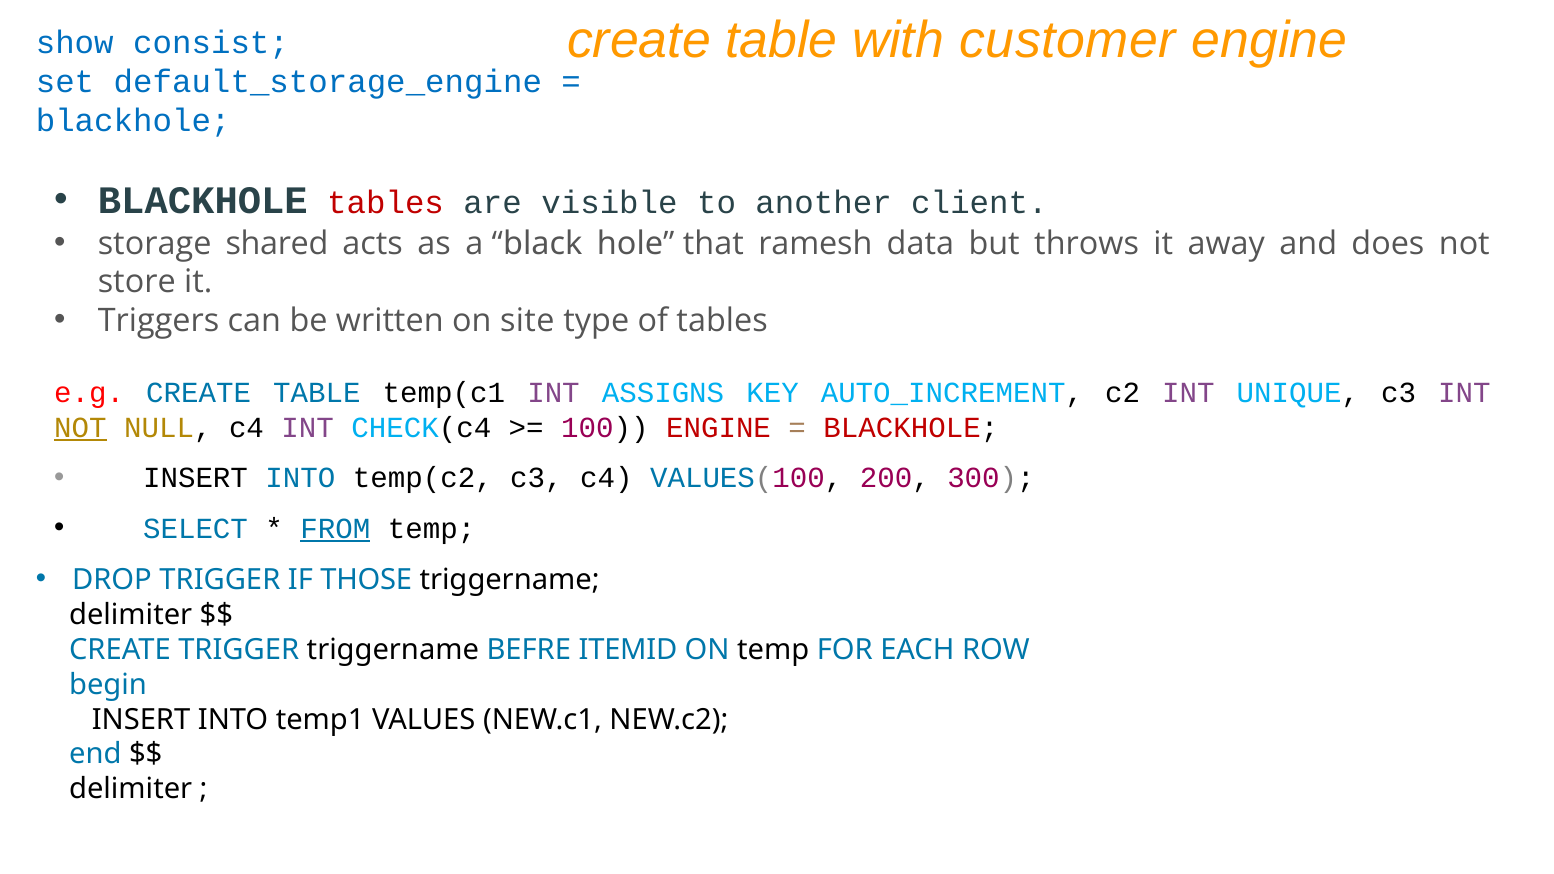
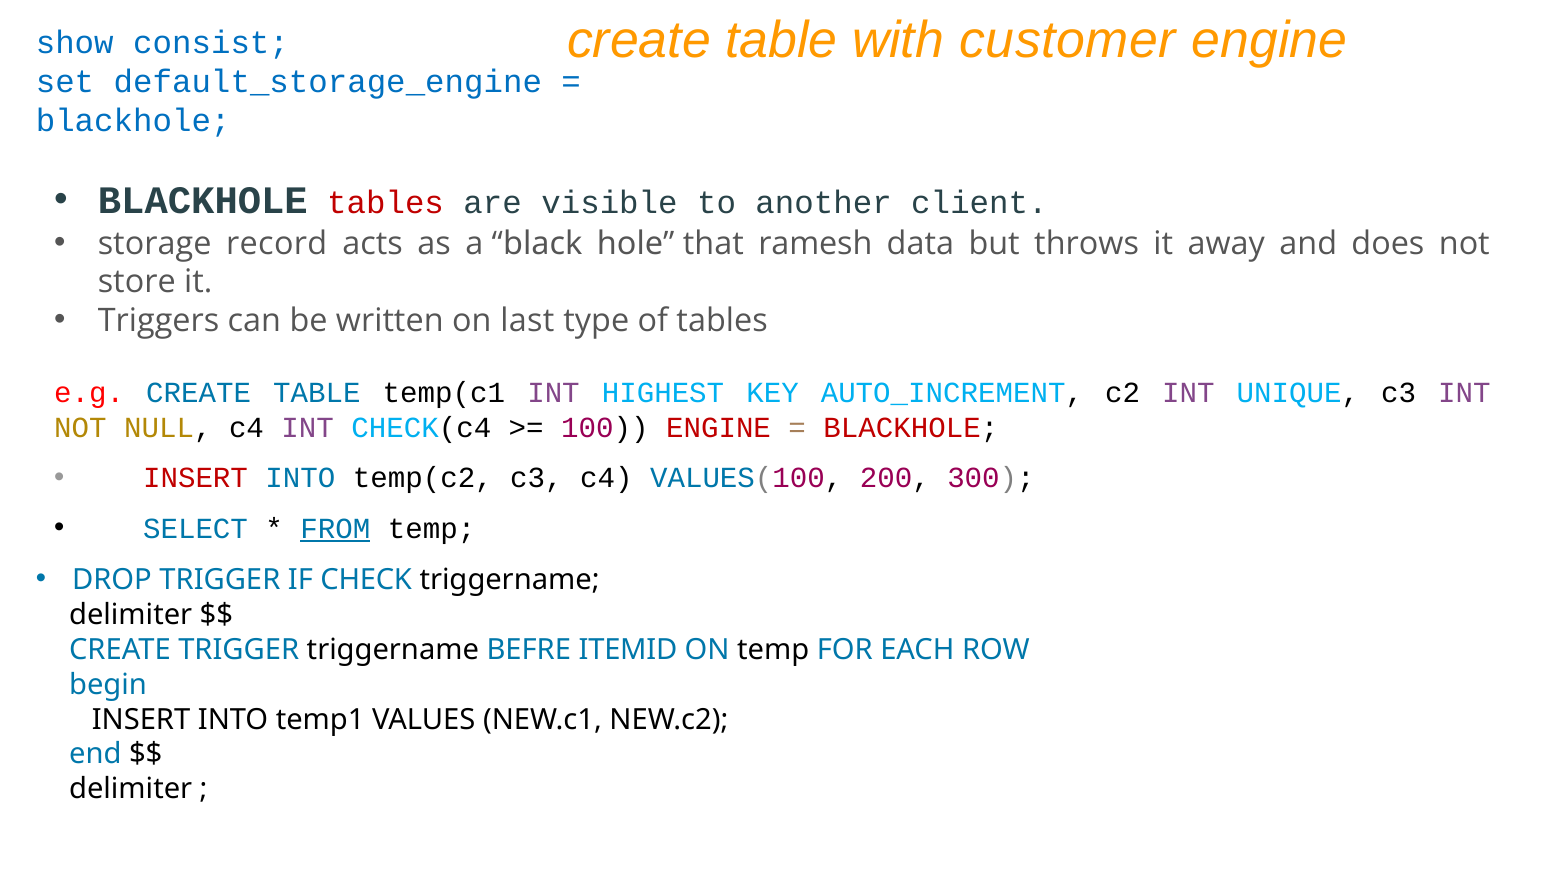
shared: shared -> record (277, 243)
site: site -> last (527, 321)
ASSIGNS: ASSIGNS -> HIGHEST (663, 393)
NOT underline: present -> none (80, 428)
INSERT colour: black -> red (196, 478)
THOSE: THOSE -> CHECK (366, 580)
